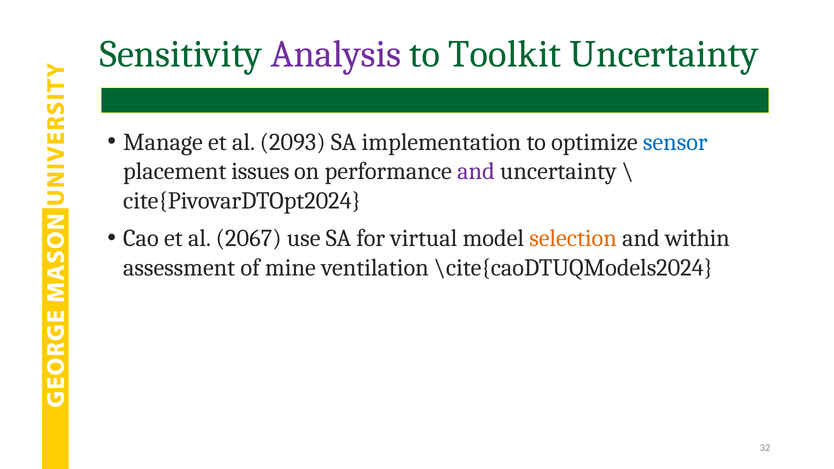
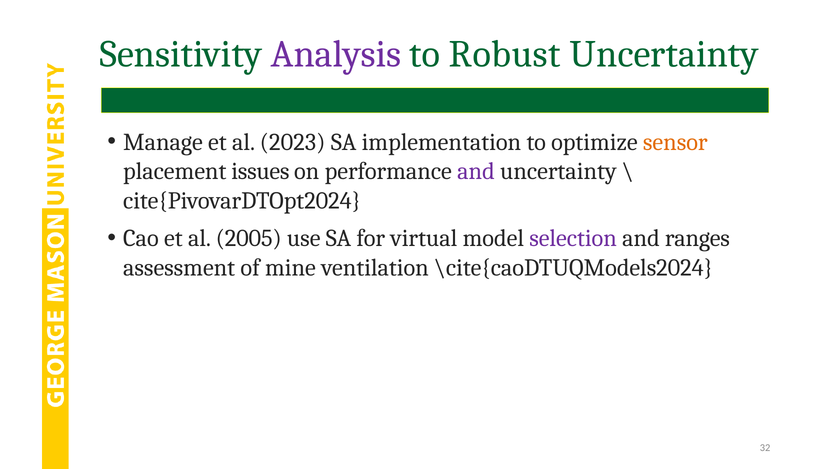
Toolkit: Toolkit -> Robust (505, 54)
2093: 2093 -> 2023 (293, 142)
sensor colour: blue -> orange (675, 142)
2067: 2067 -> 2005 (249, 238)
selection colour: orange -> purple (573, 238)
within: within -> ranges (697, 238)
